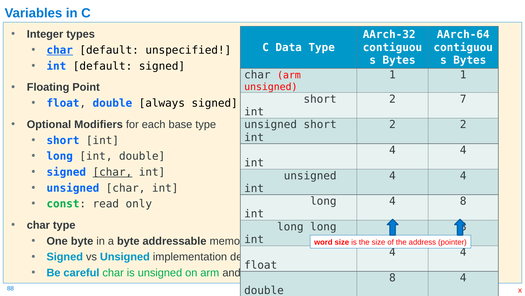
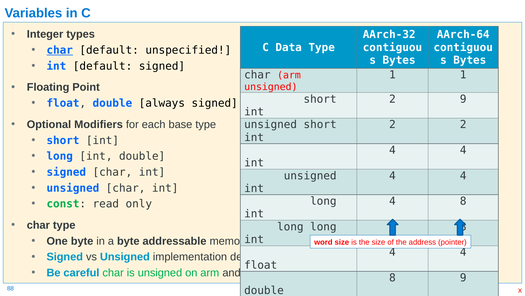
2 7: 7 -> 9 (463, 99)
char underline: present -> none (112, 172)
8 4: 4 -> 9 (463, 277)
